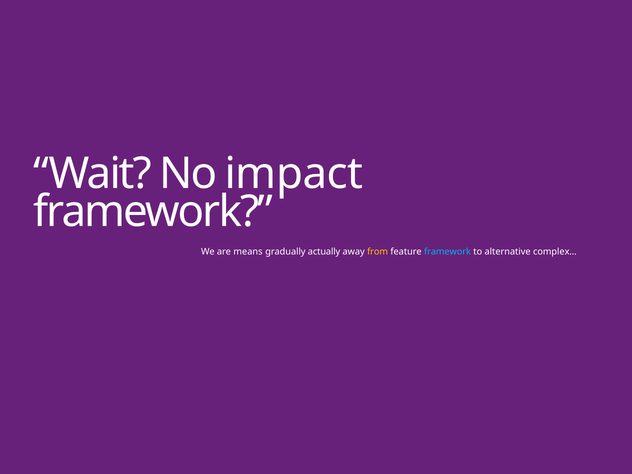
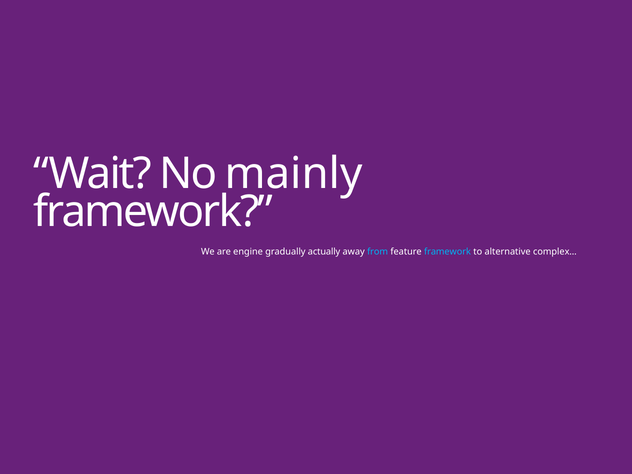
impact: impact -> mainly (294, 174)
means: means -> engine (248, 252)
from colour: yellow -> light blue (378, 252)
